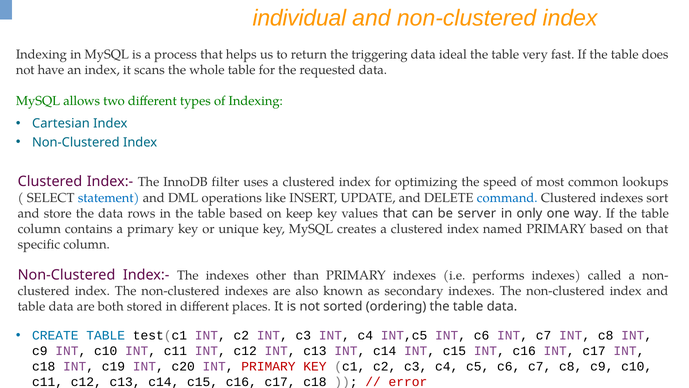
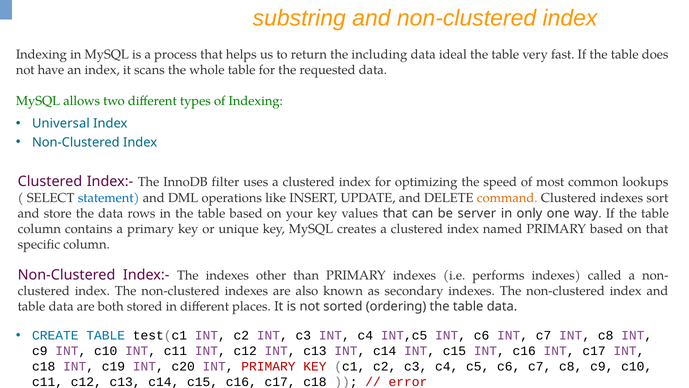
individual: individual -> substring (299, 18)
triggering: triggering -> including (379, 54)
Cartesian: Cartesian -> Universal (61, 123)
command colour: blue -> orange (507, 198)
keep: keep -> your (299, 213)
